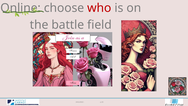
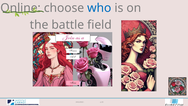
who colour: red -> blue (99, 8)
